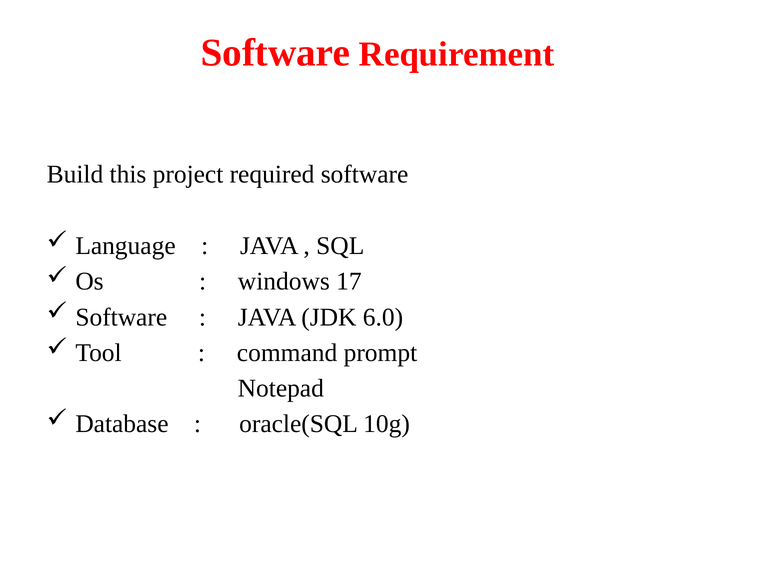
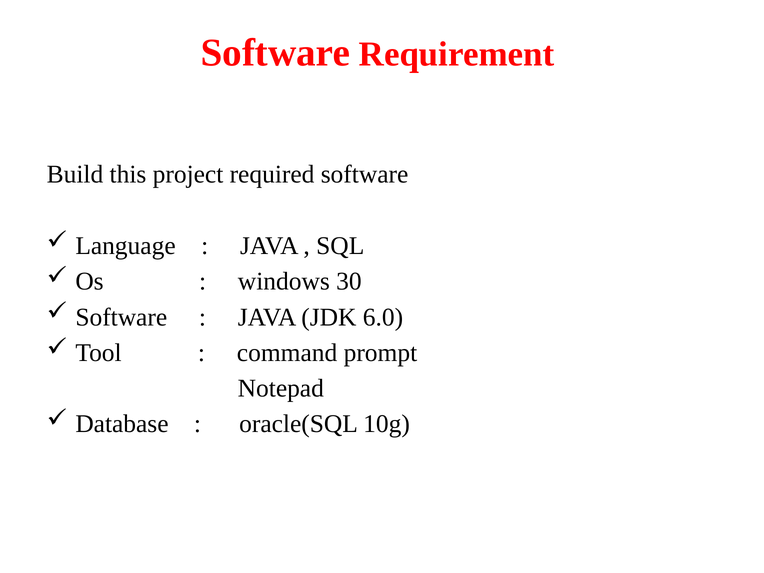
17: 17 -> 30 (349, 281)
